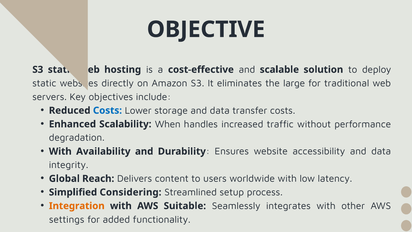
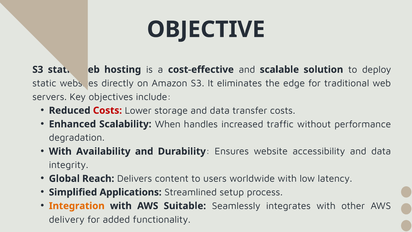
large: large -> edge (294, 83)
Costs colour: blue -> red (107, 110)
Considering: Considering -> Applications (131, 192)
settings: settings -> delivery (67, 219)
